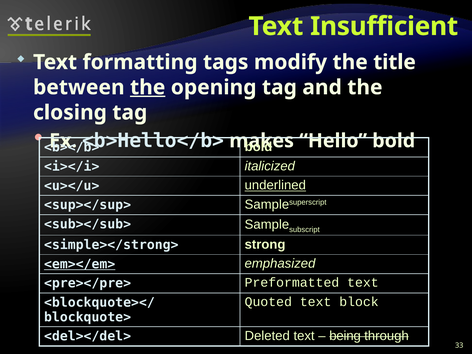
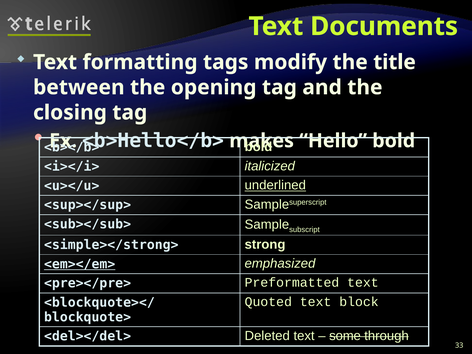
Insufficient: Insufficient -> Documents (384, 26)
the underline: present -> none (148, 87)
being: being -> some (345, 336)
